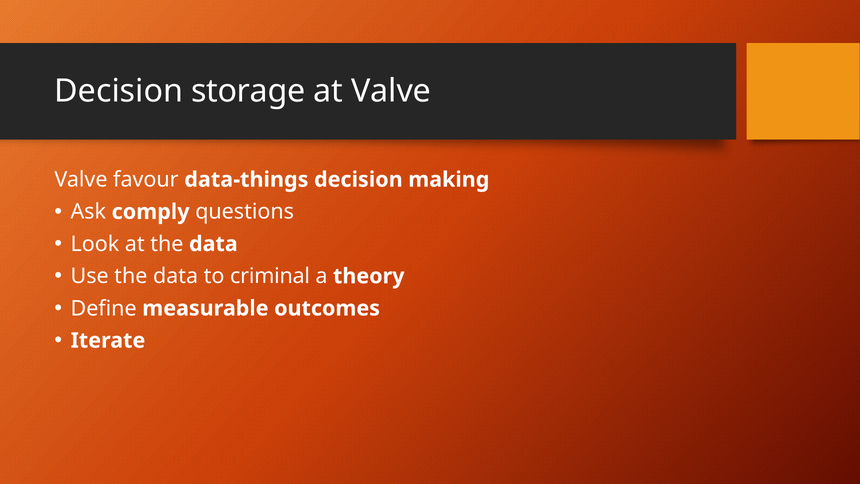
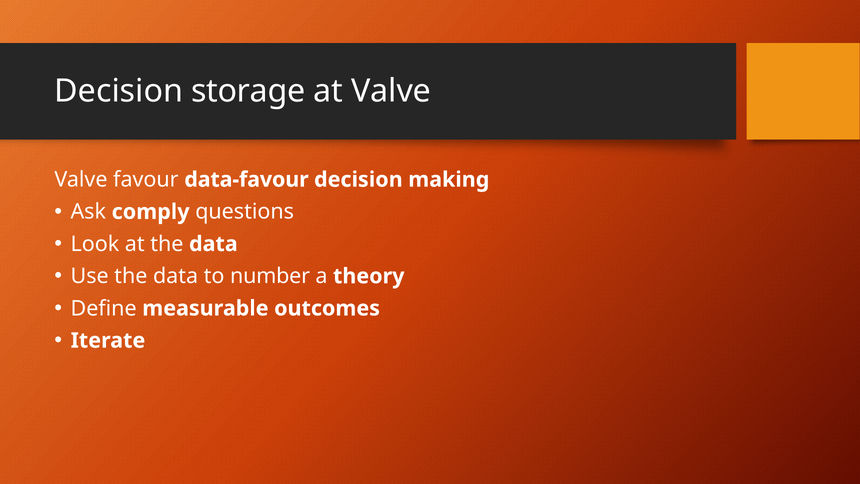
data-things: data-things -> data-favour (246, 180)
criminal: criminal -> number (270, 276)
